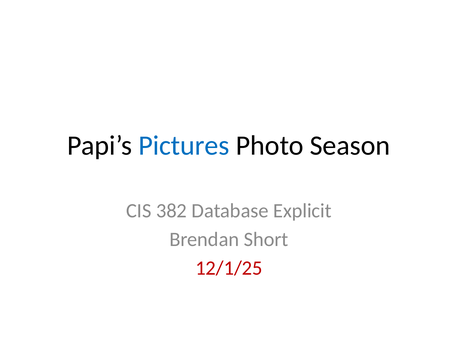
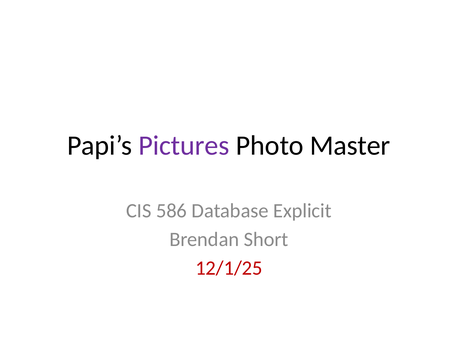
Pictures colour: blue -> purple (184, 145)
Season: Season -> Master (350, 145)
382: 382 -> 586 (171, 211)
